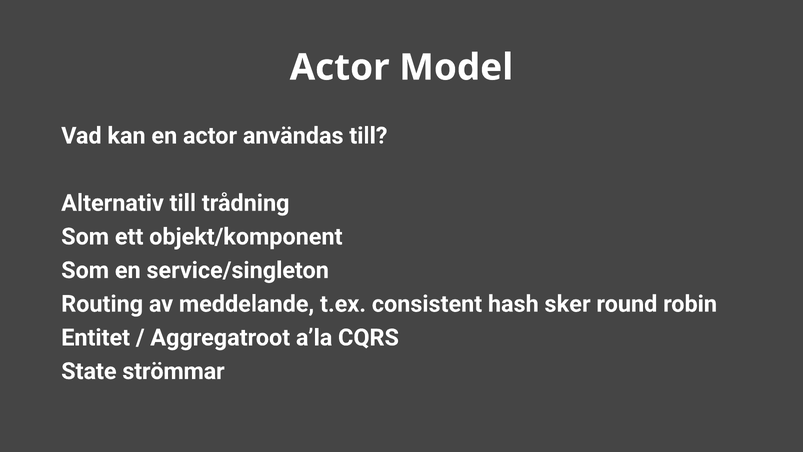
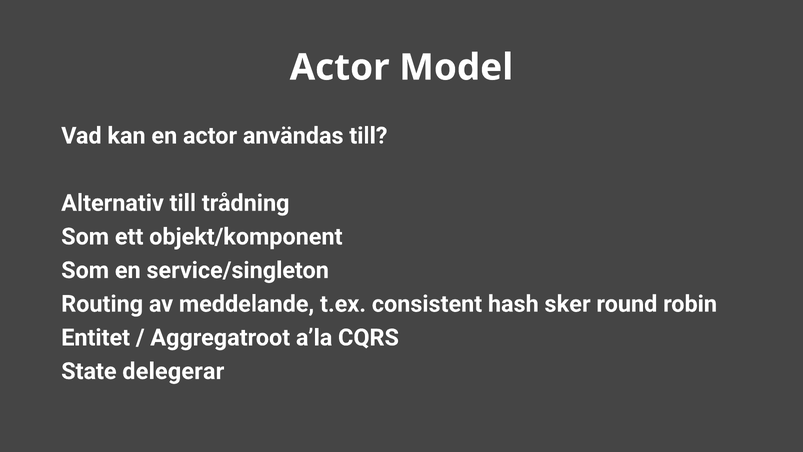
strömmar: strömmar -> delegerar (173, 371)
